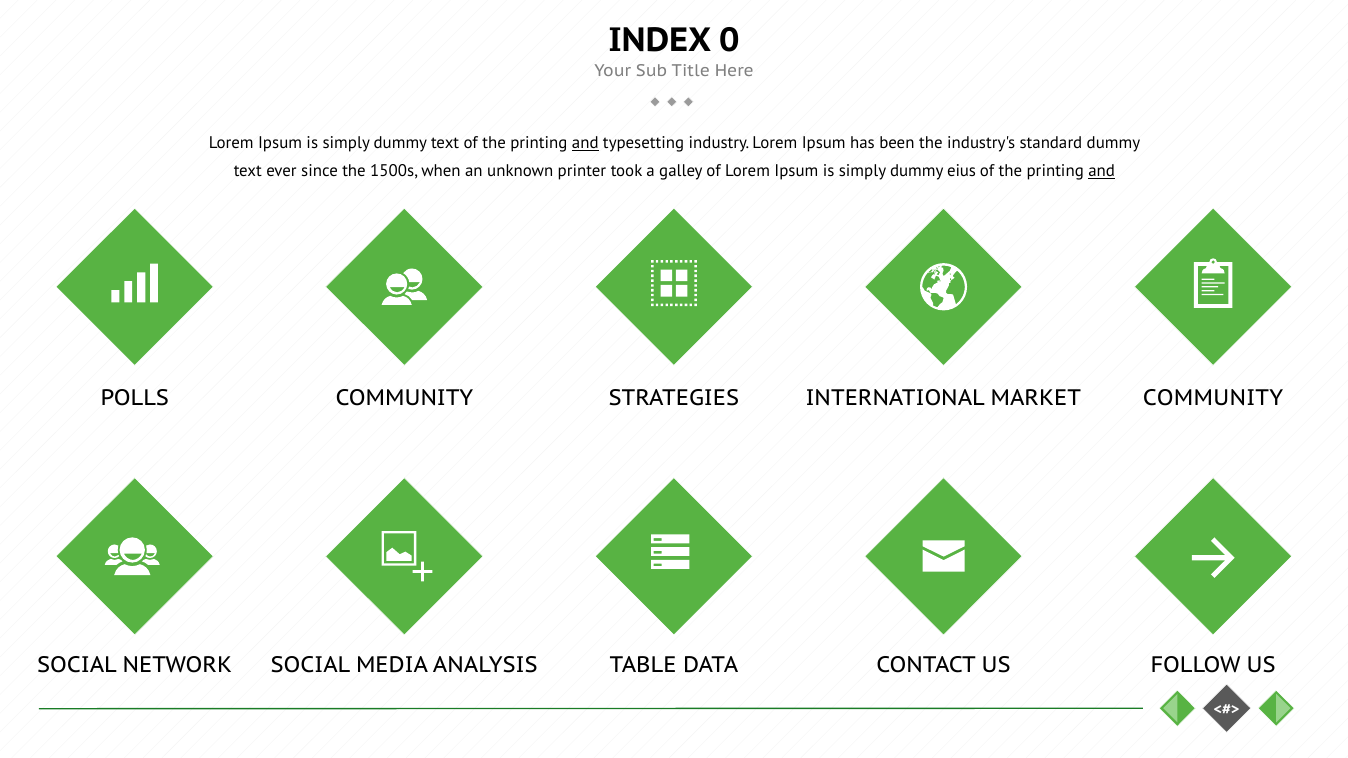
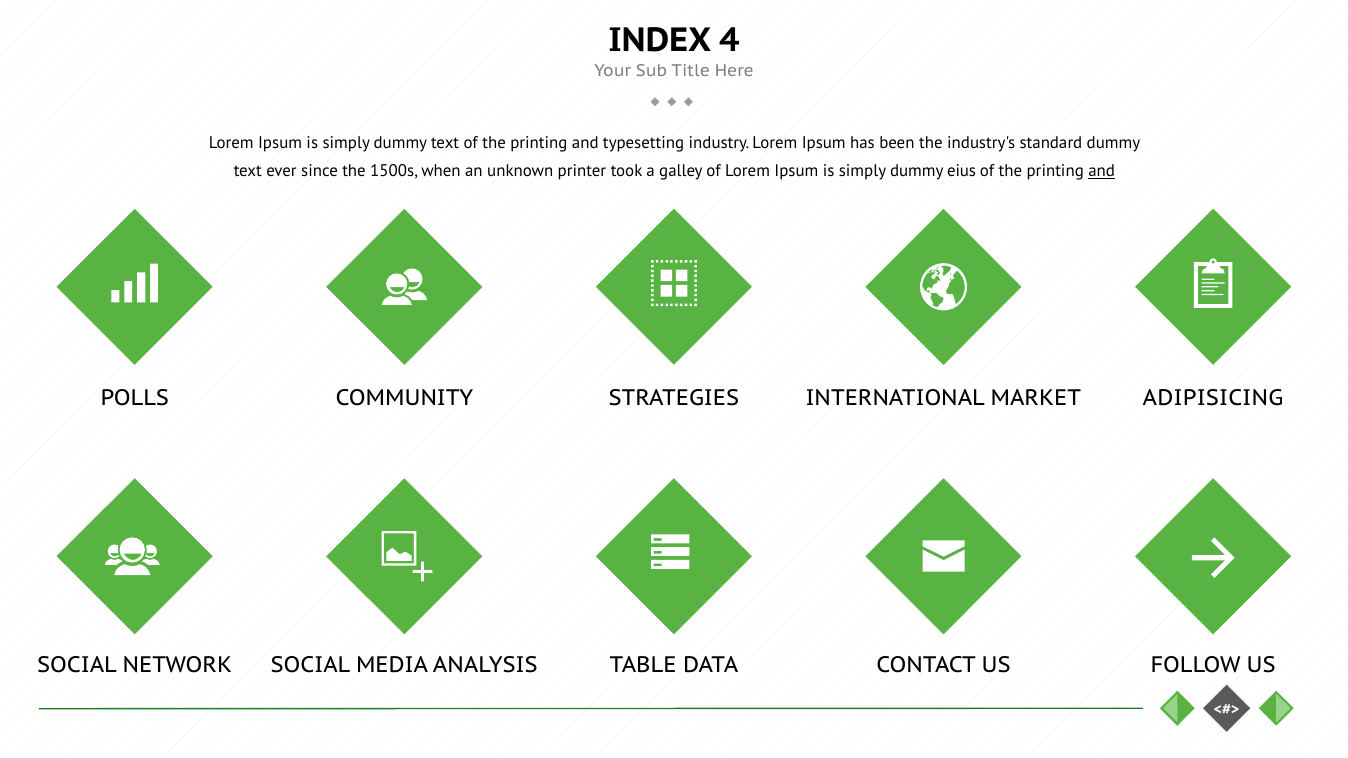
0: 0 -> 4 (729, 40)
and underline: present -> none (585, 143)
MARKET COMMUNITY: COMMUNITY -> ADIPISICING (1213, 398)
